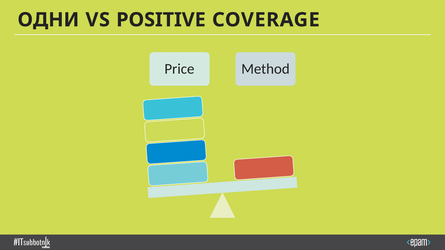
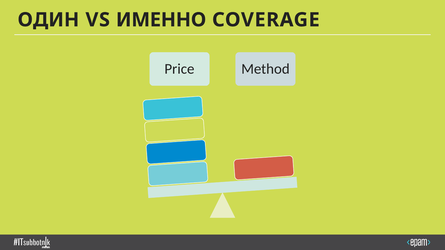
ОДНИ: ОДНИ -> ОДИН (48, 20)
POSITIVE: POSITIVE -> ИМЕННО (161, 20)
